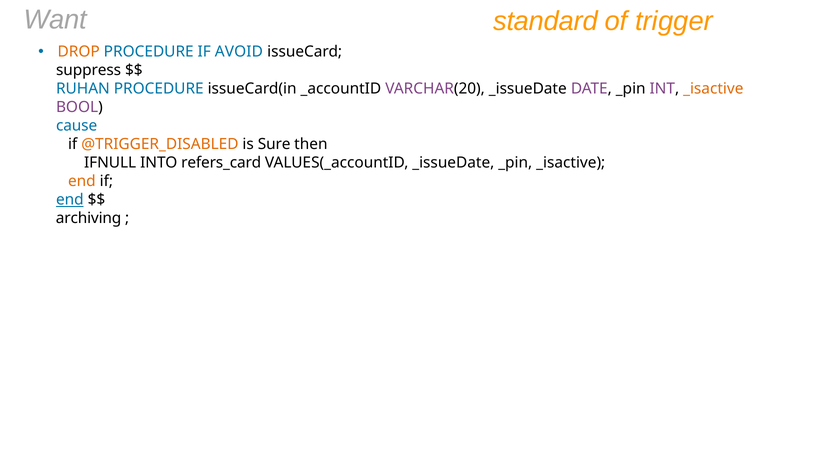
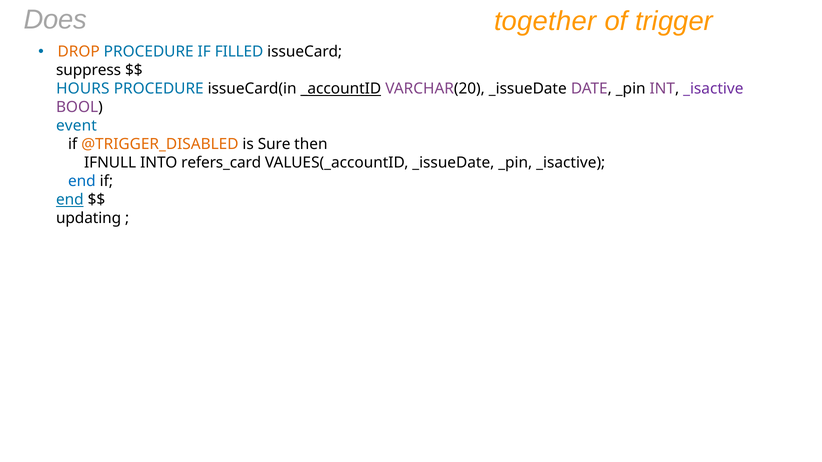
Want: Want -> Does (55, 20)
standard: standard -> together (545, 21)
AVOID: AVOID -> FILLED (239, 52)
RUHAN: RUHAN -> HOURS (83, 89)
_accountID underline: none -> present (341, 89)
_isactive colour: orange -> purple (713, 89)
cause: cause -> event (76, 126)
end colour: orange -> blue (82, 181)
archiving: archiving -> updating (89, 218)
